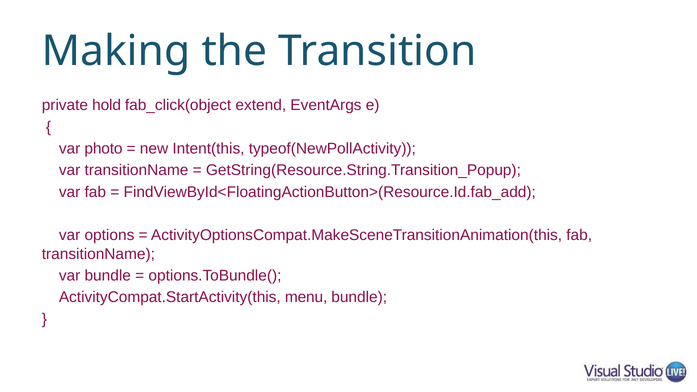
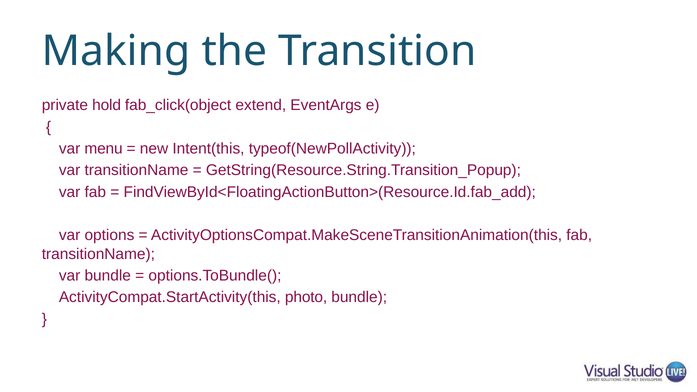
photo: photo -> menu (104, 149)
menu: menu -> photo (306, 297)
